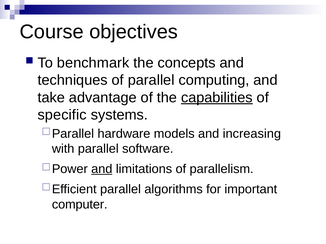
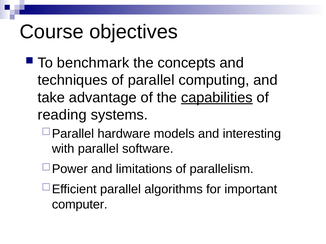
specific: specific -> reading (62, 115)
increasing: increasing -> interesting (252, 134)
and underline: present -> none (102, 169)
